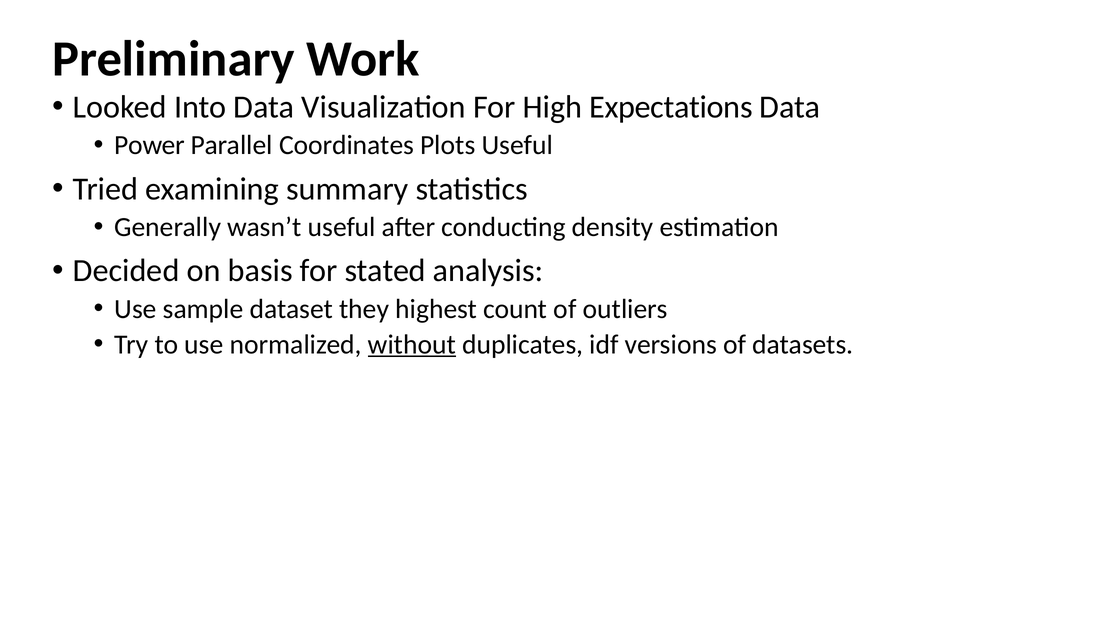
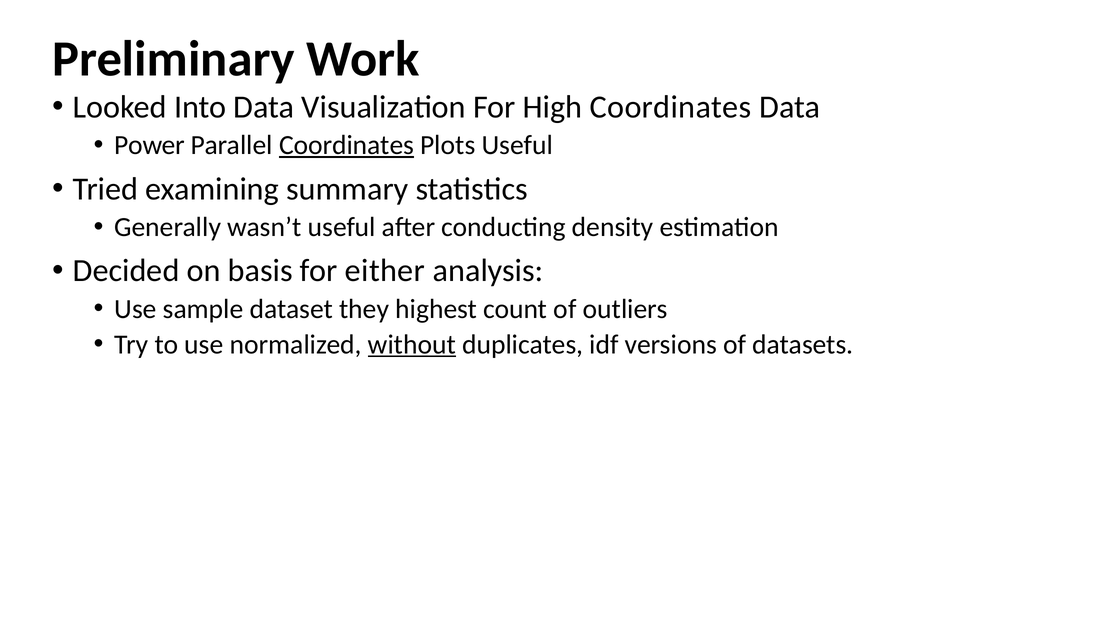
High Expectations: Expectations -> Coordinates (671, 107)
Coordinates underline: none -> present (347, 145)
stated: stated -> either (385, 271)
